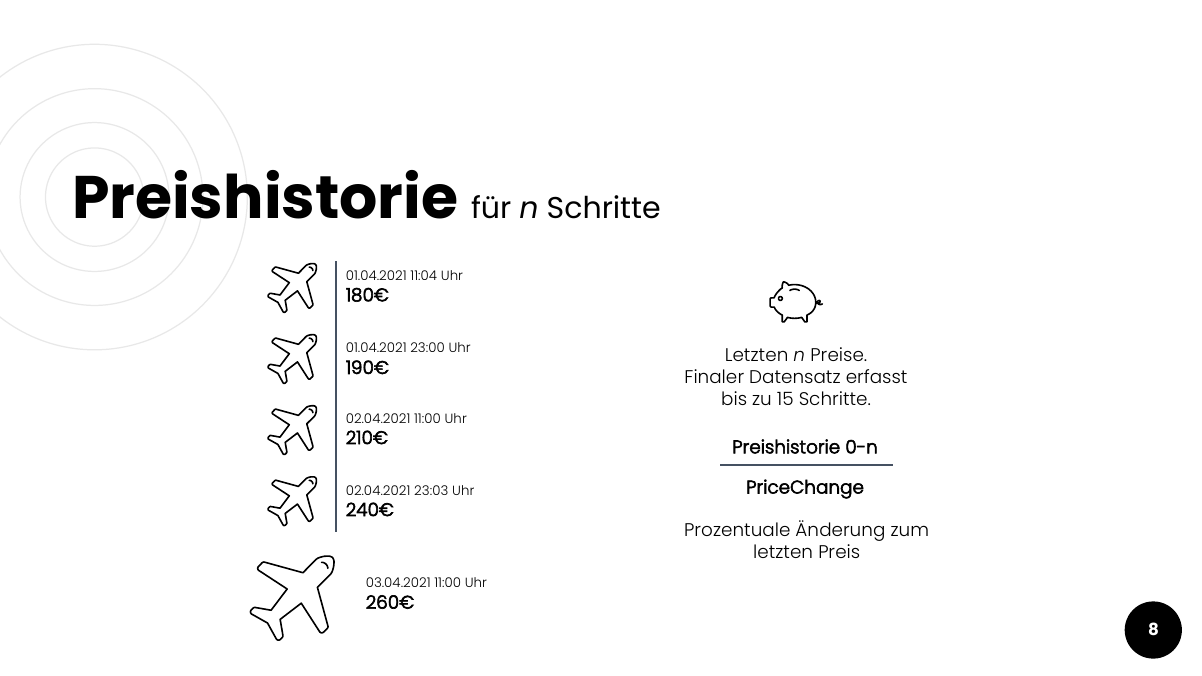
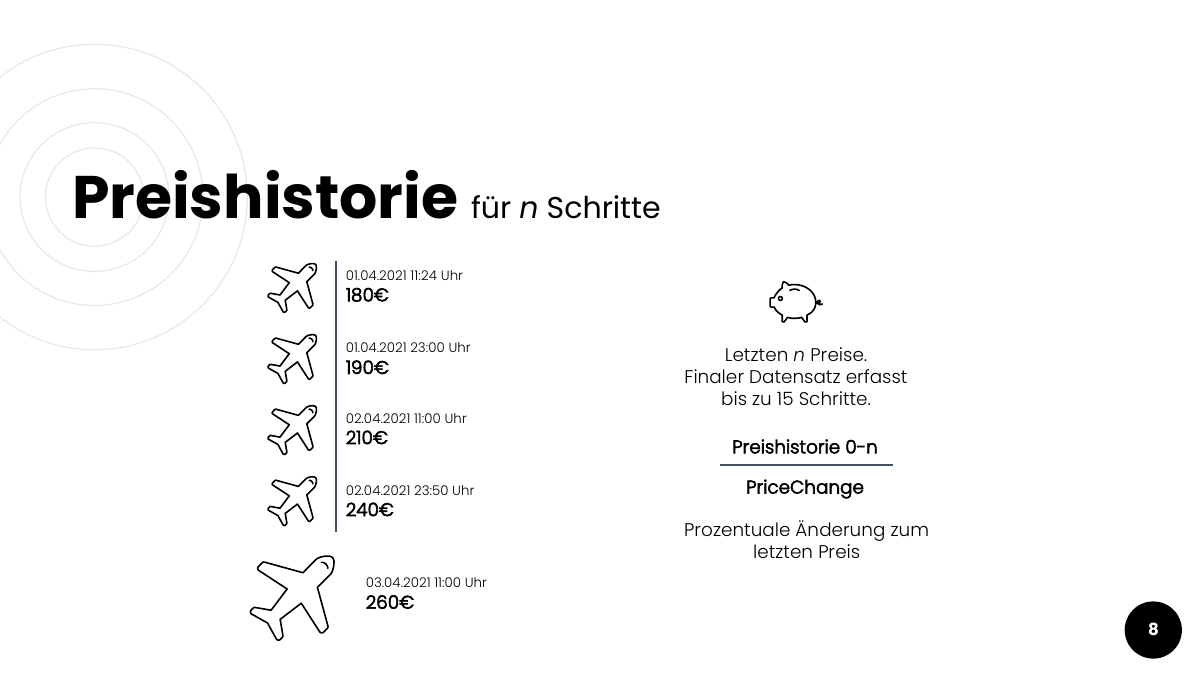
11:04: 11:04 -> 11:24 (424, 276)
23:03: 23:03 -> 23:50 (431, 491)
